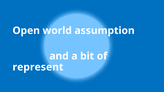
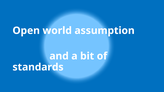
represent: represent -> standards (38, 67)
